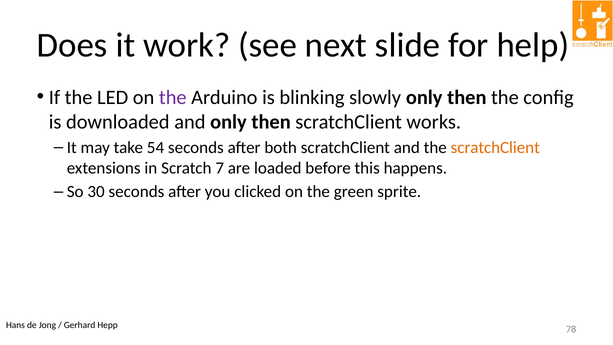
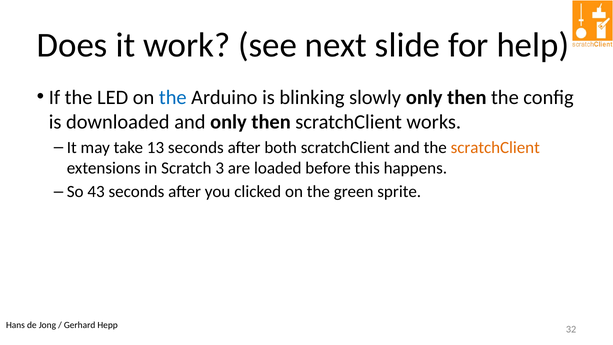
the colour: purple -> blue (173, 97)
54: 54 -> 13 (156, 147)
7: 7 -> 3 (220, 168)
30: 30 -> 43 (96, 192)
78: 78 -> 32 (571, 329)
